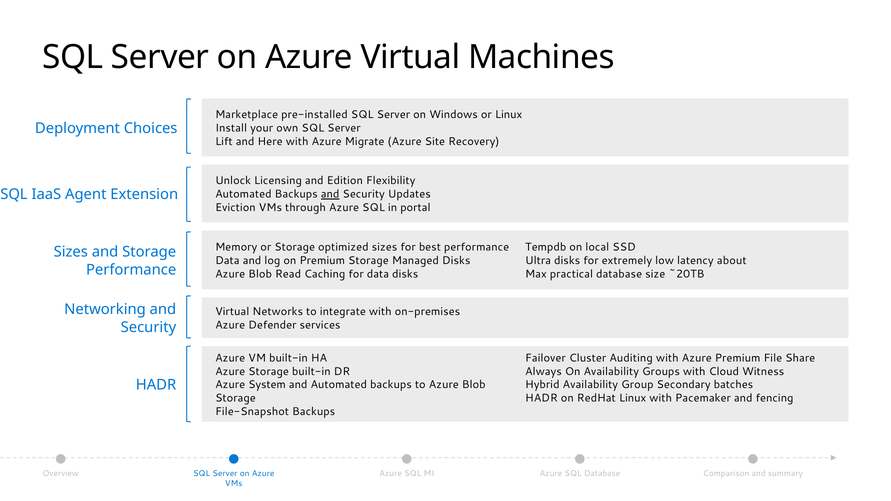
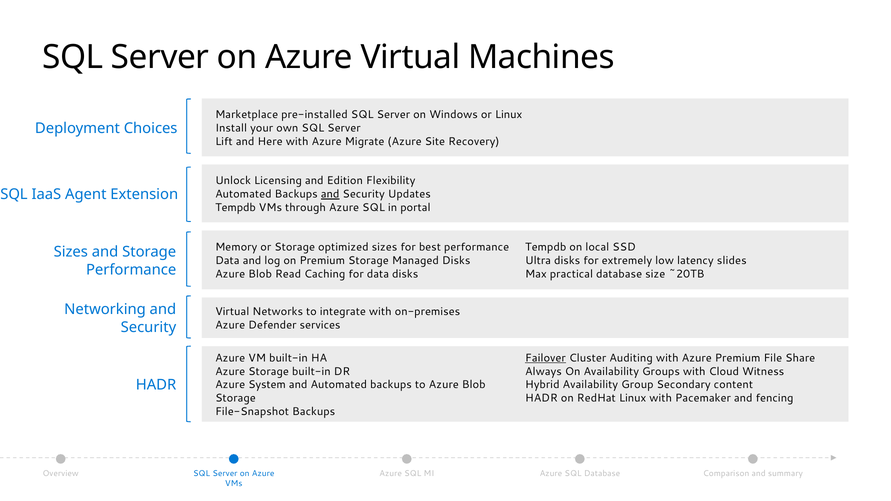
Eviction: Eviction -> Tempdb (235, 208)
about: about -> slides (732, 261)
Failover underline: none -> present (545, 358)
batches: batches -> content (733, 385)
